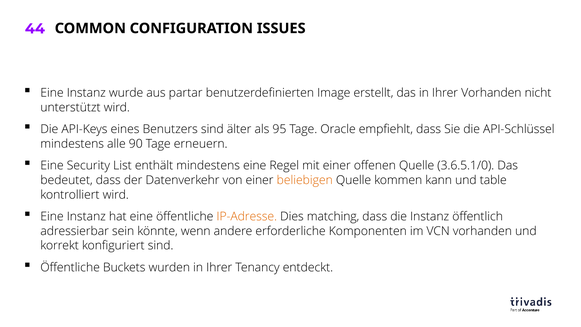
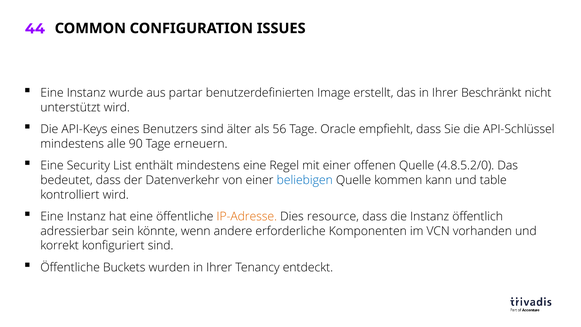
Ihrer Vorhanden: Vorhanden -> Beschränkt (491, 93)
95: 95 -> 56 (279, 129)
3.6.5.1/0: 3.6.5.1/0 -> 4.8.5.2/0 (466, 166)
beliebigen colour: orange -> blue (305, 180)
matching: matching -> resource (333, 216)
